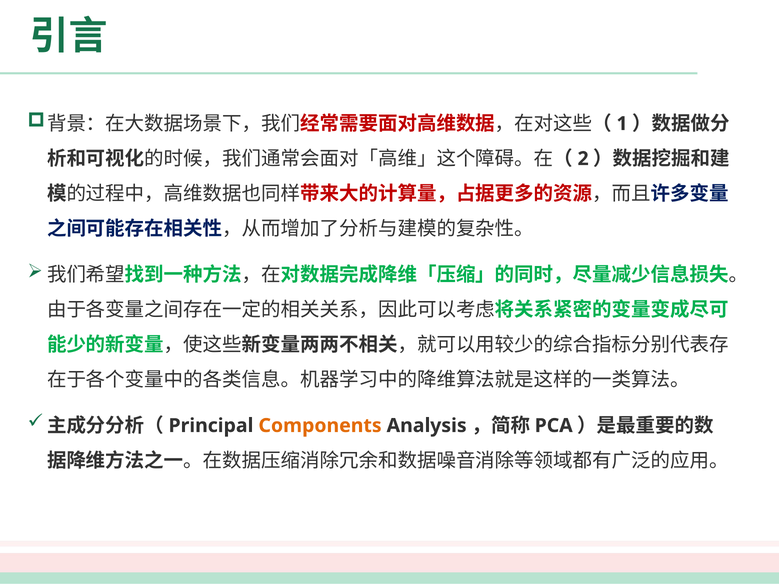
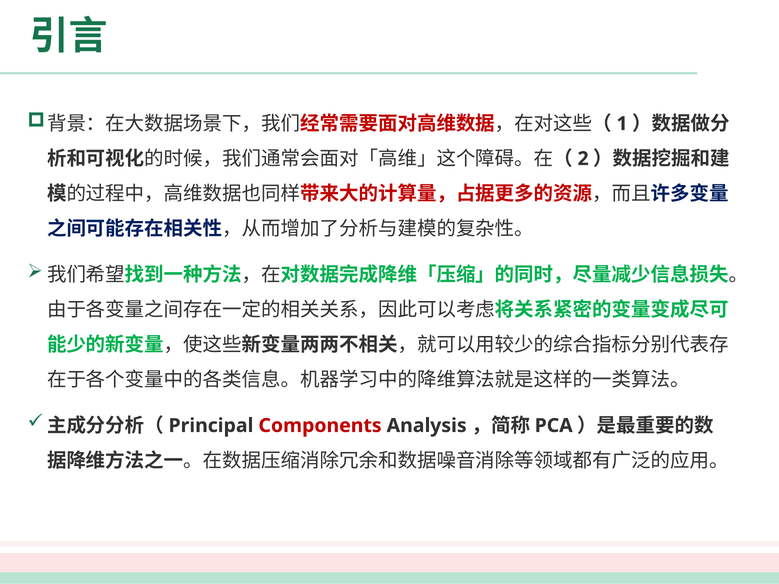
Components colour: orange -> red (320, 426)
